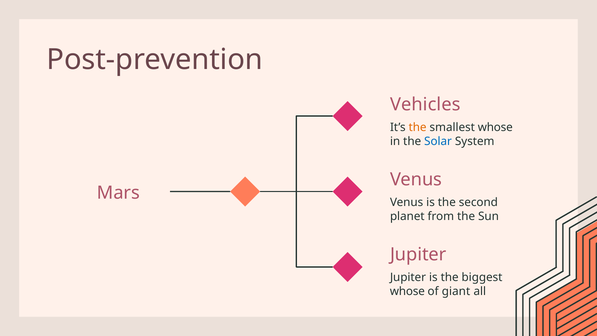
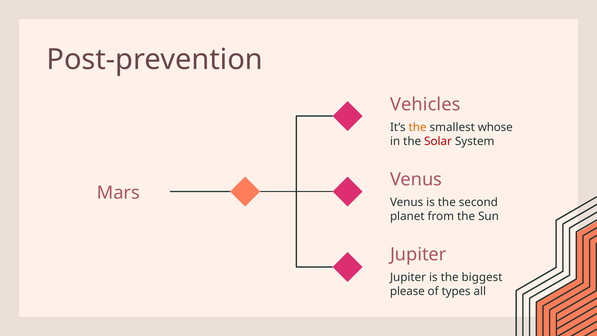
Solar colour: blue -> red (438, 141)
whose: whose -> please (407, 291)
giant: giant -> types (456, 291)
